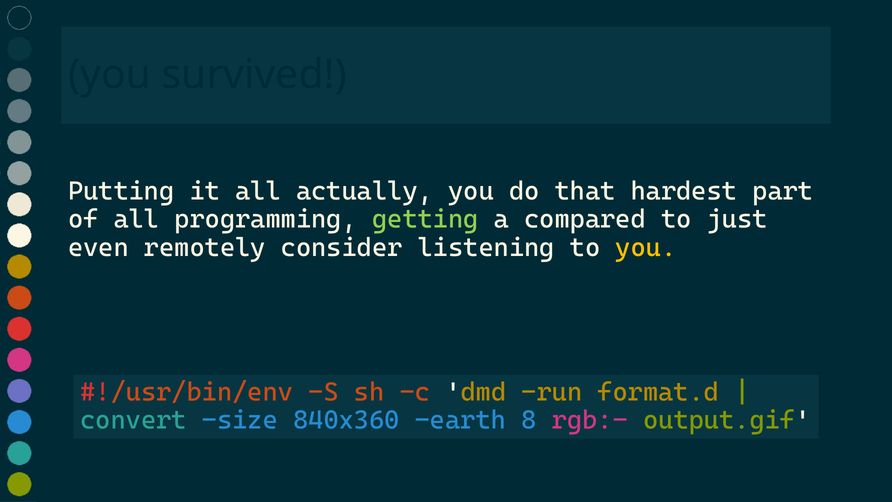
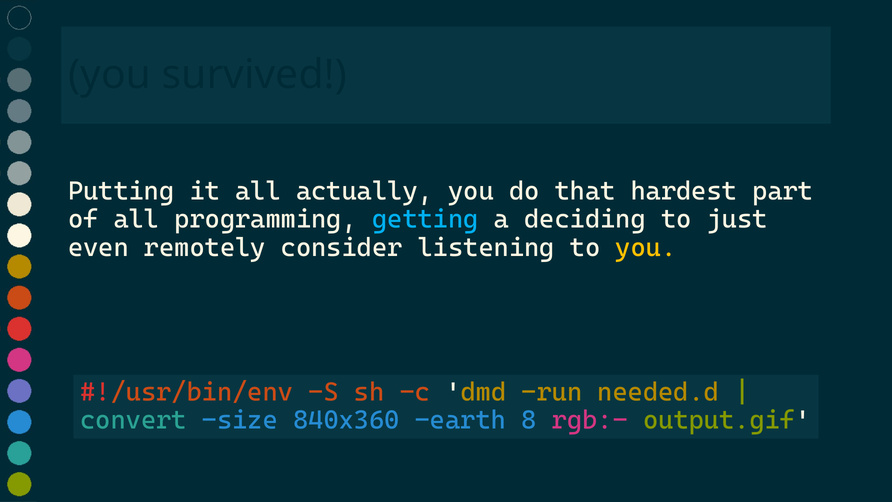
getting colour: light green -> light blue (425, 219)
compared: compared -> deciding (585, 219)
format.d: format.d -> needed.d (658, 392)
